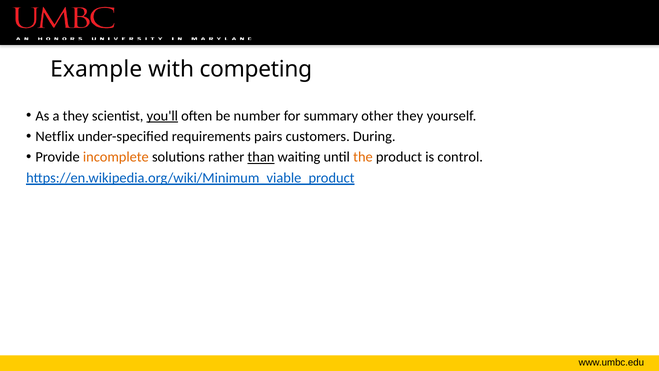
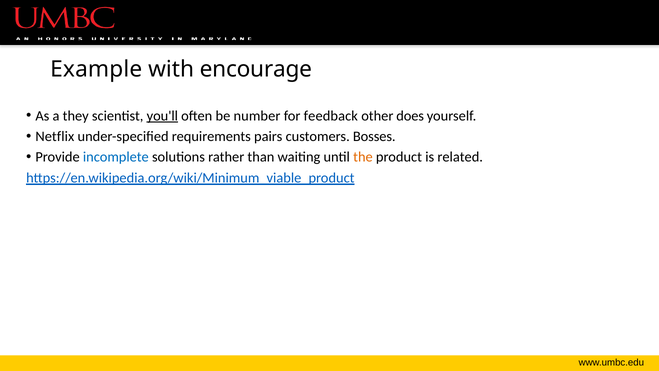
competing: competing -> encourage (256, 69)
summary: summary -> feedback (331, 116)
other they: they -> does (410, 116)
During: During -> Bosses (374, 136)
incomplete colour: orange -> blue (116, 157)
than underline: present -> none (261, 157)
control: control -> related (460, 157)
